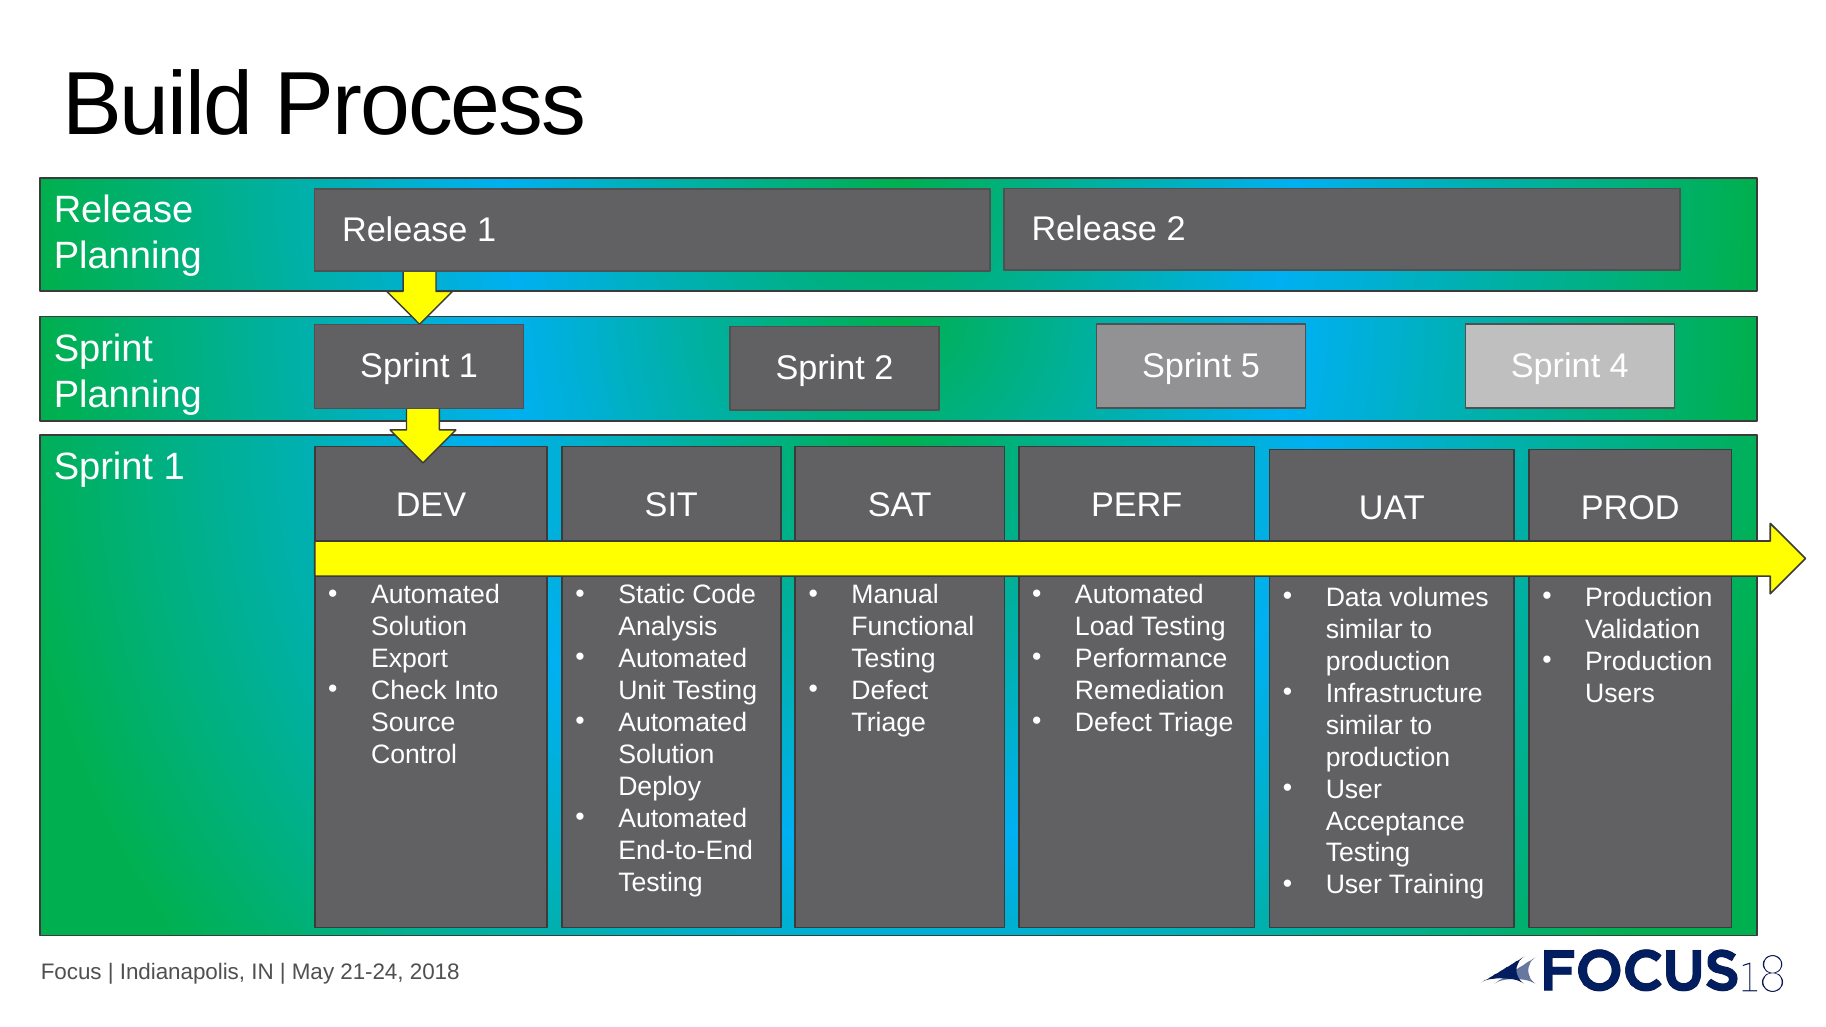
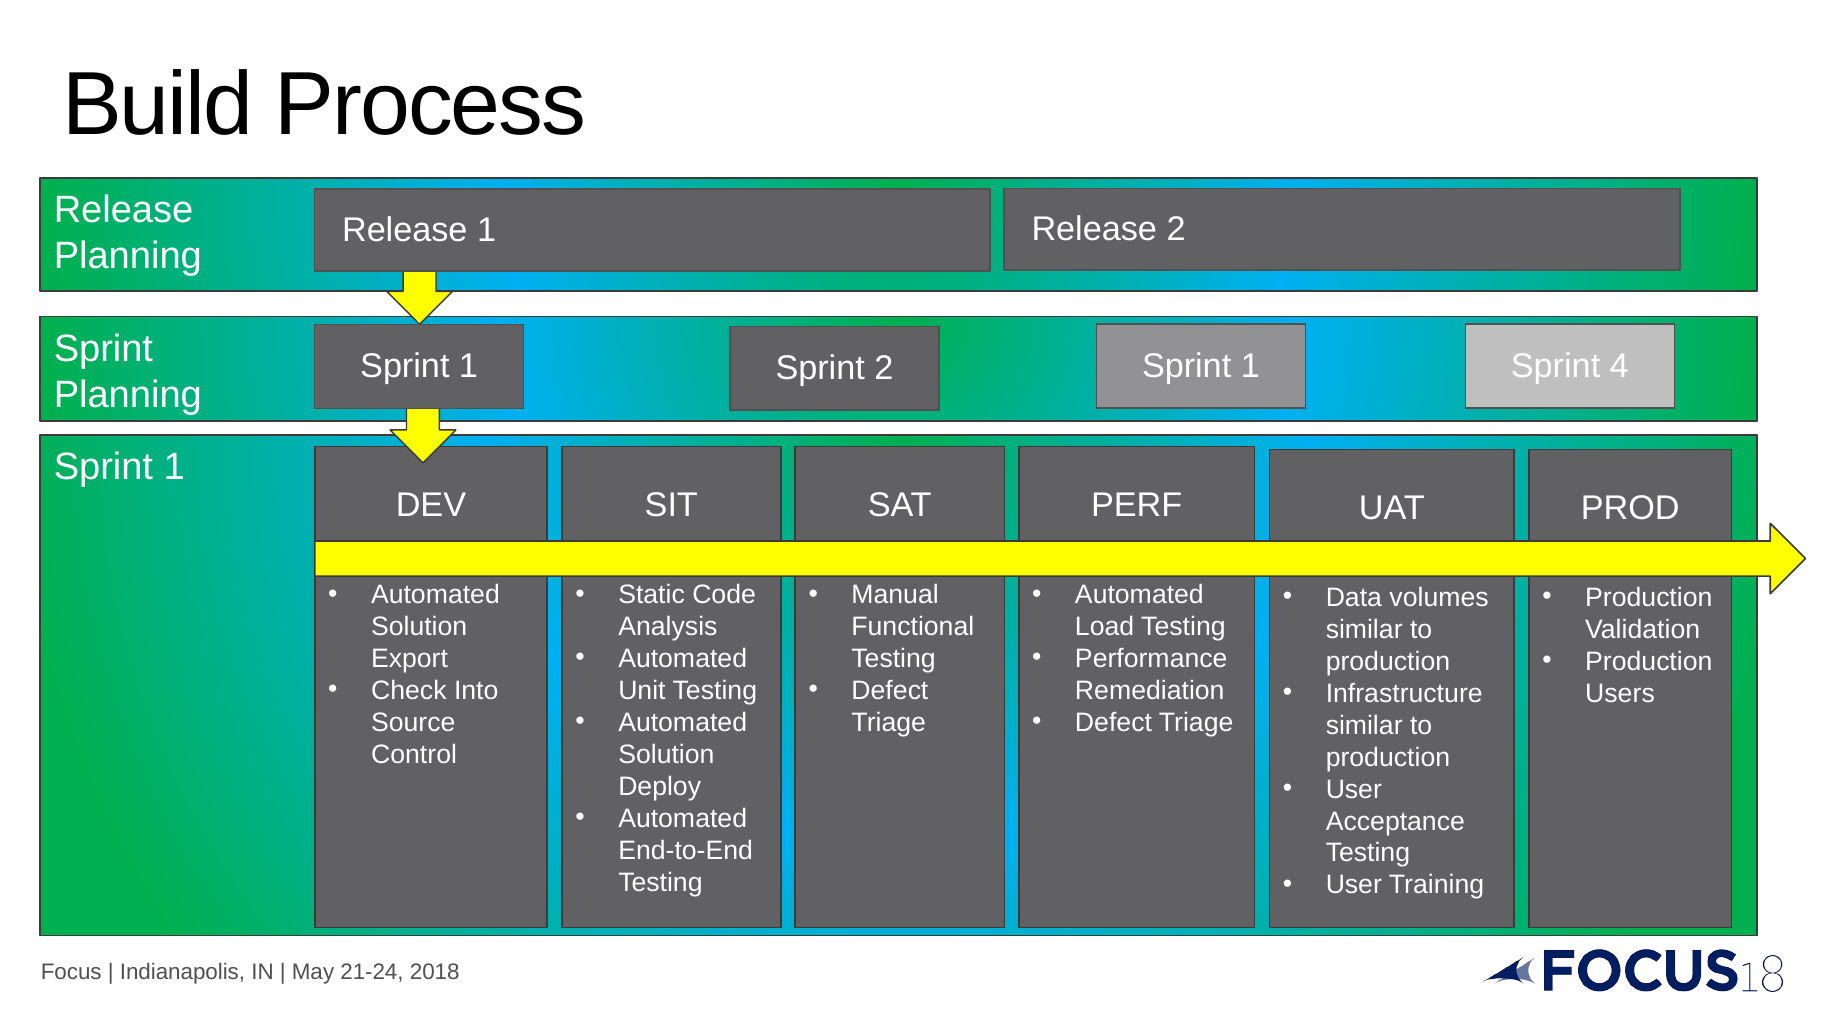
2 Sprint 5: 5 -> 1 (1250, 366)
